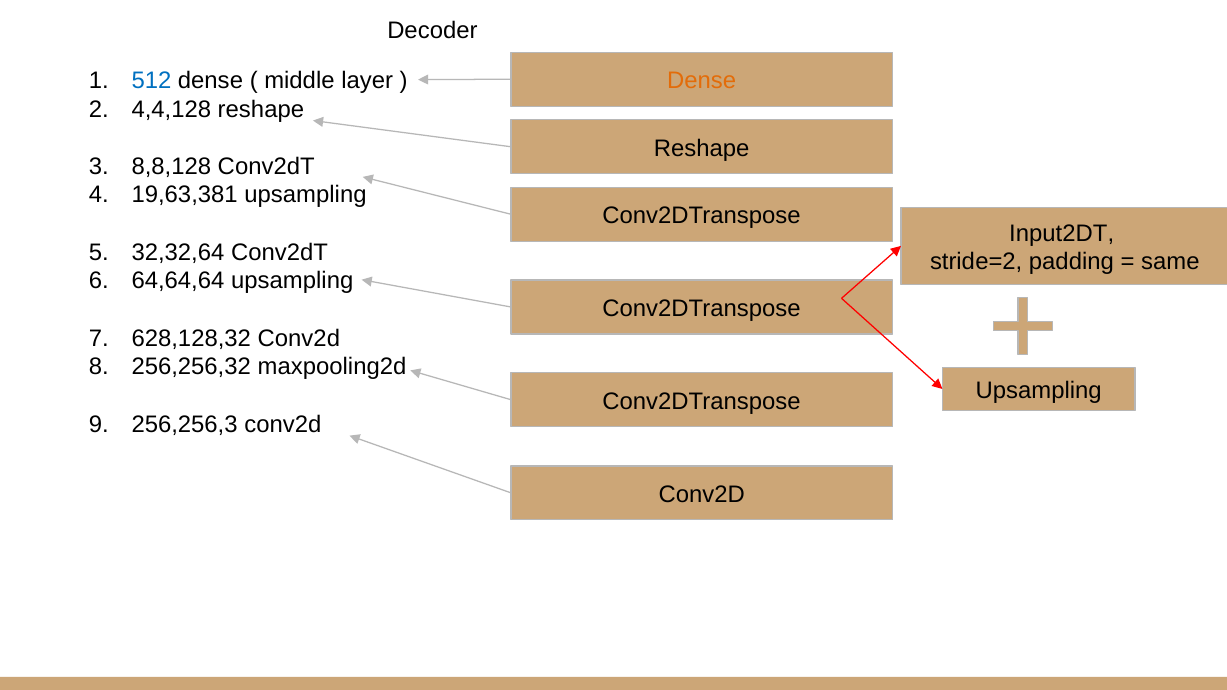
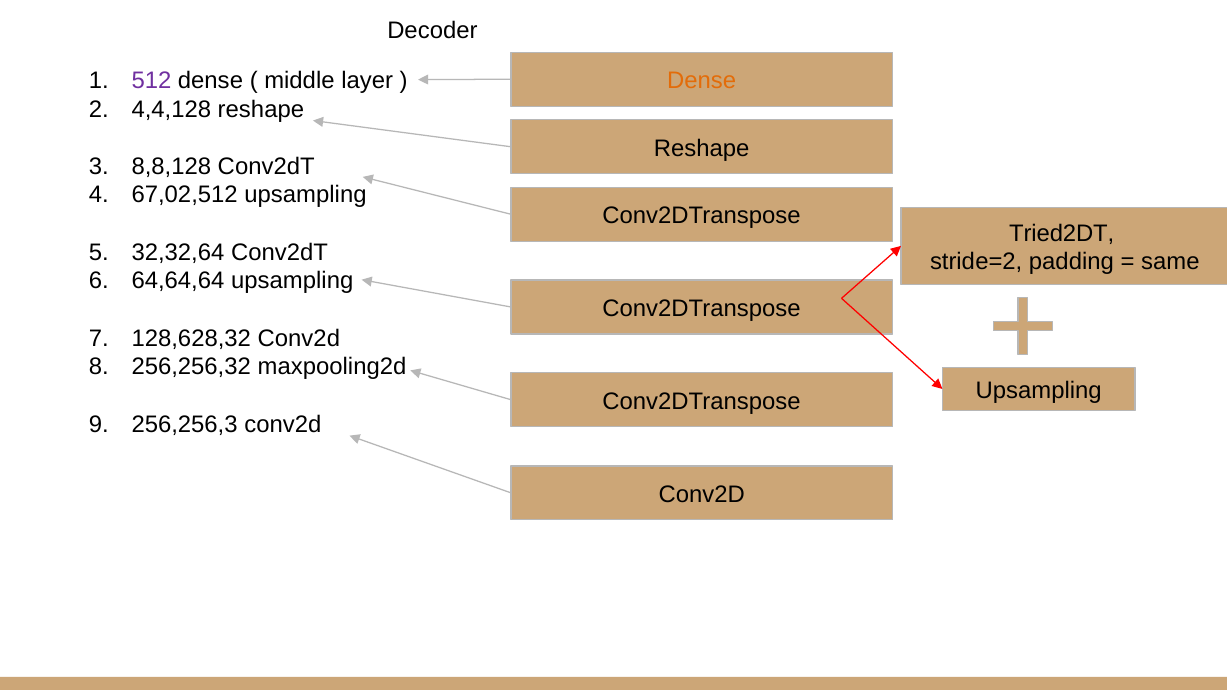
512 colour: blue -> purple (151, 81)
19,63,381: 19,63,381 -> 67,02,512 (185, 195)
Input2DT: Input2DT -> Tried2DT (1062, 233)
628,128,32: 628,128,32 -> 128,628,32 (191, 338)
